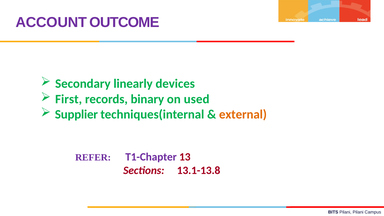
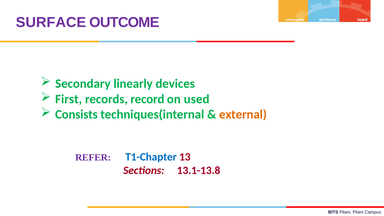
ACCOUNT: ACCOUNT -> SURFACE (51, 22)
binary: binary -> record (147, 99)
Supplier: Supplier -> Consists (76, 114)
T1-Chapter colour: purple -> blue (151, 157)
